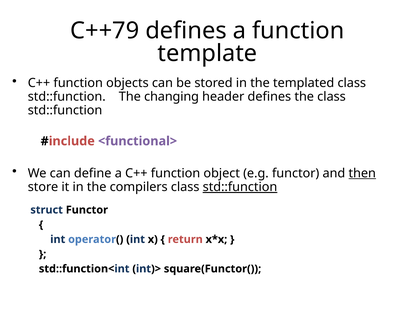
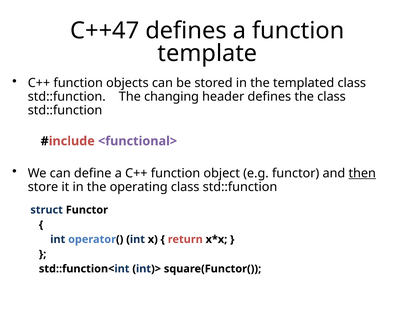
C++79: C++79 -> C++47 (105, 31)
compilers: compilers -> operating (139, 187)
std::function underline: present -> none (240, 187)
